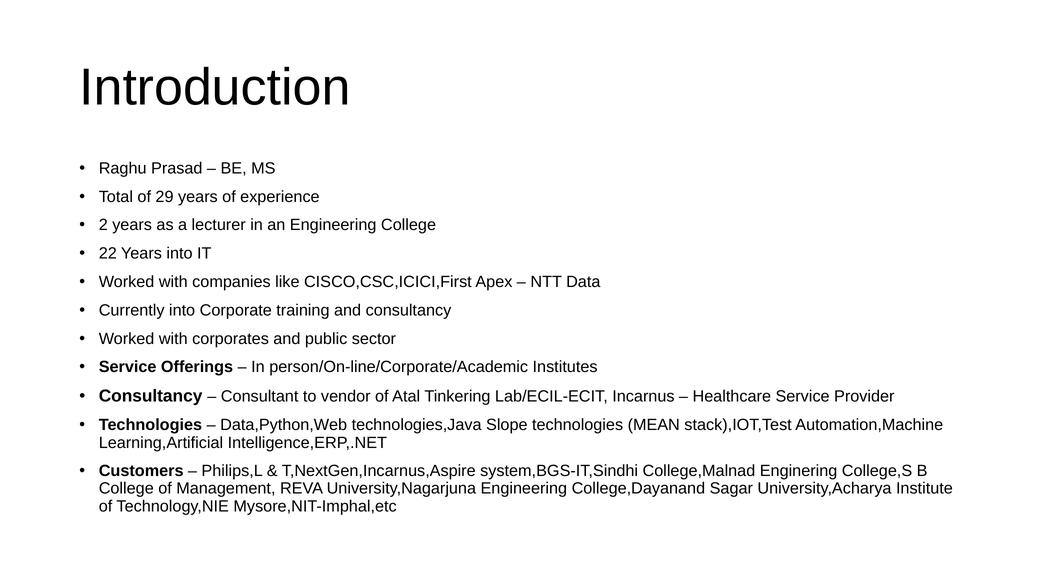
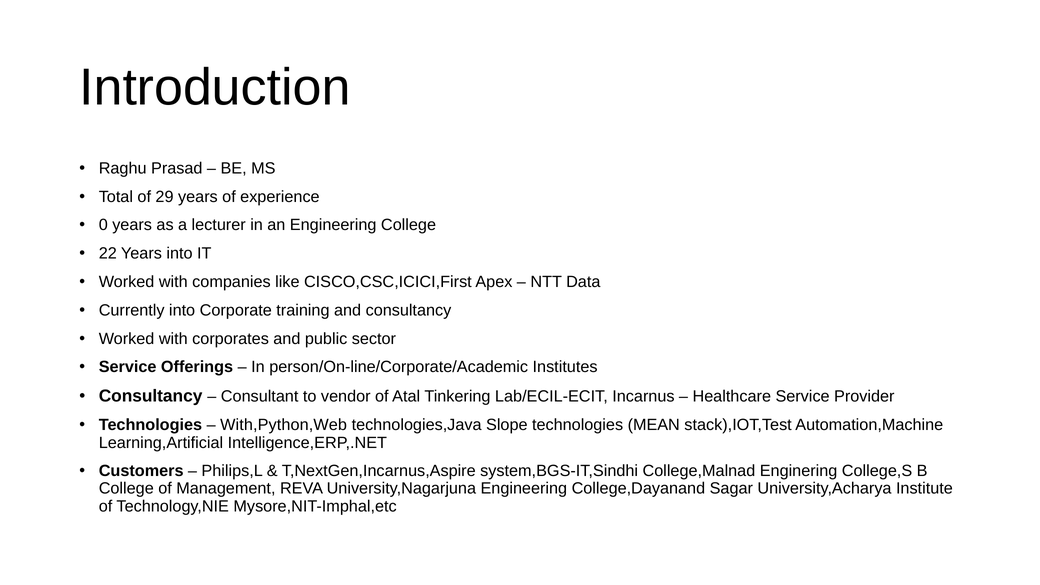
2: 2 -> 0 (103, 225)
Data,Python,Web: Data,Python,Web -> With,Python,Web (284, 425)
